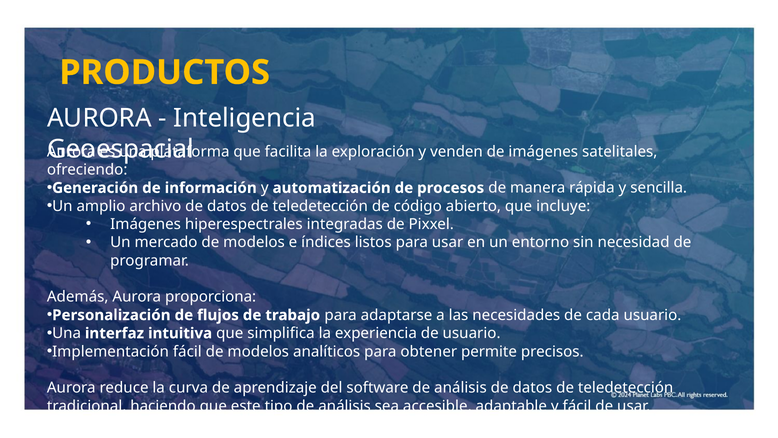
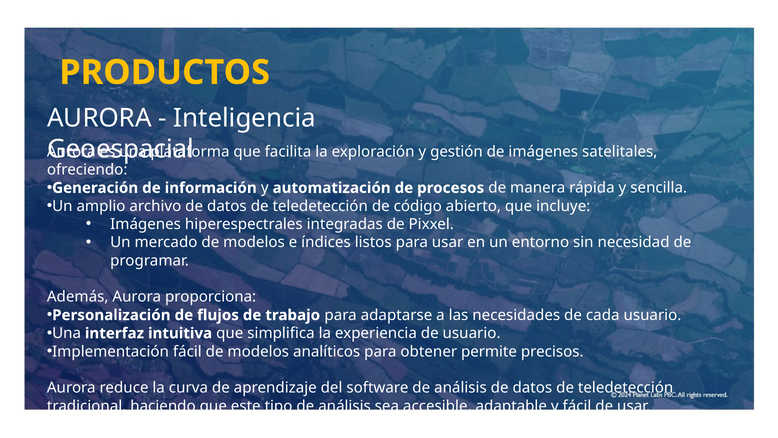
venden: venden -> gestión (456, 151)
